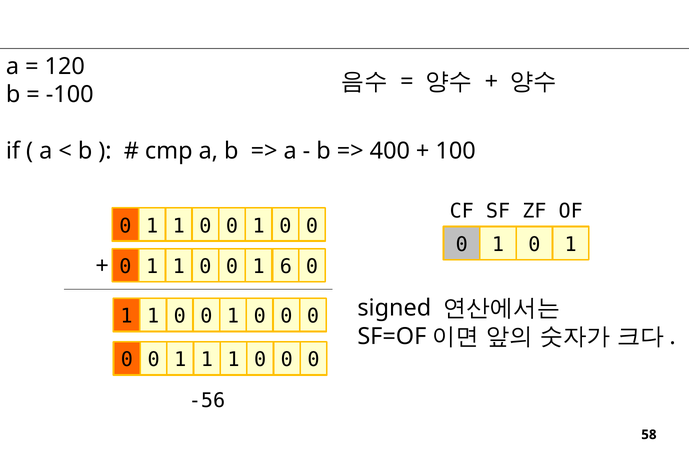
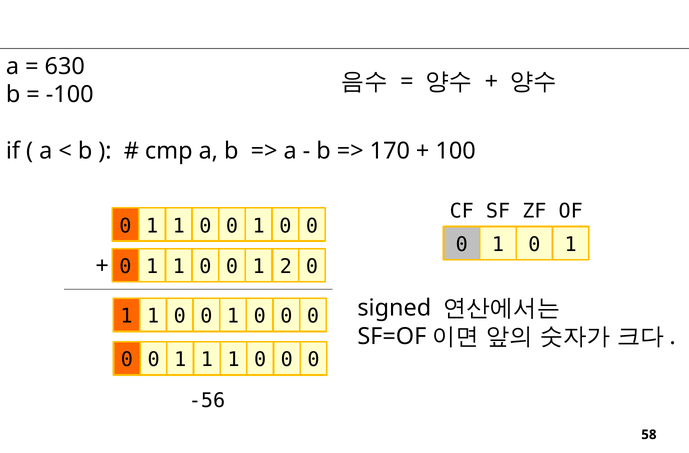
120: 120 -> 630 (65, 66)
400: 400 -> 170 (390, 151)
6: 6 -> 2 (286, 266)
